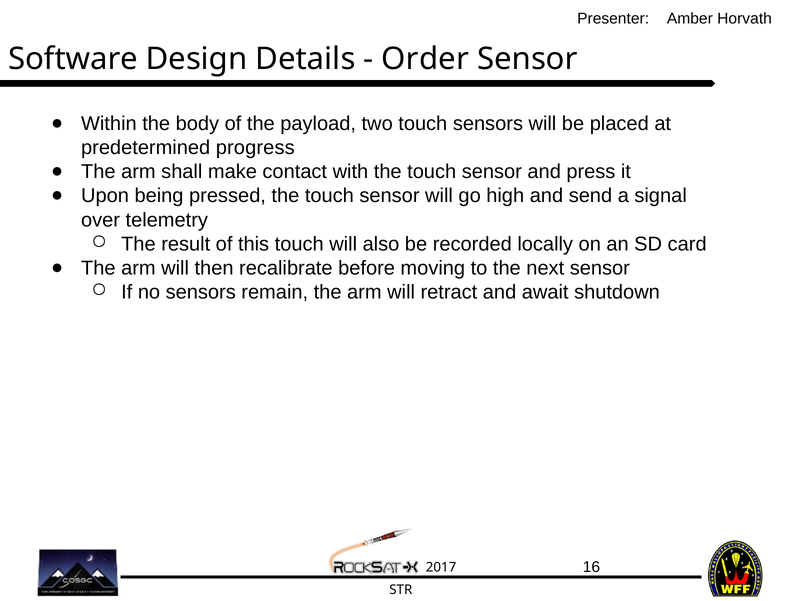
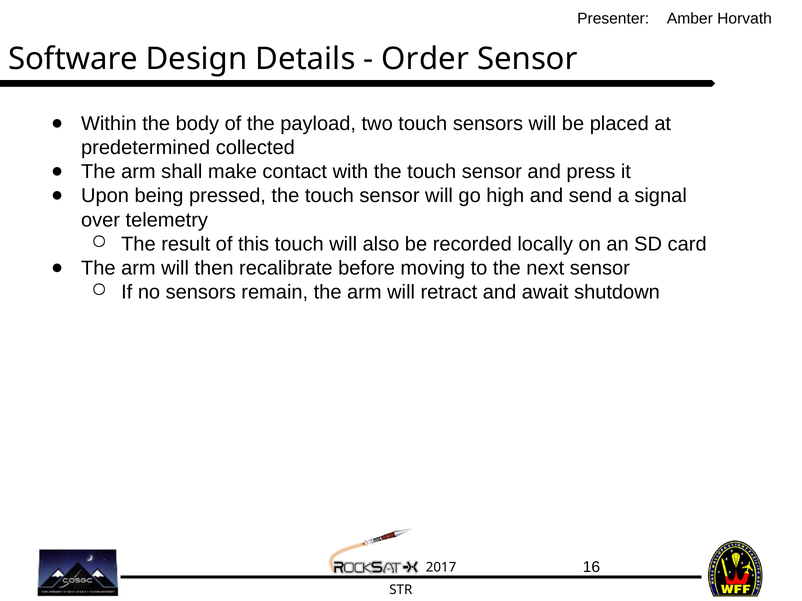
progress: progress -> collected (255, 148)
